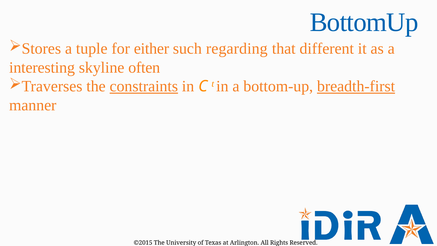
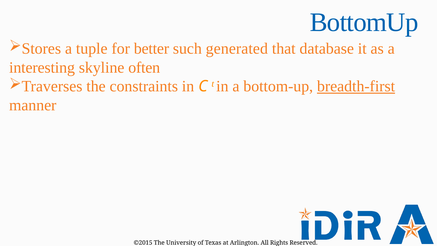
either: either -> better (151, 49)
regarding: regarding -> generated (237, 49)
different: different -> database (327, 49)
constraints underline: present -> none (144, 86)
